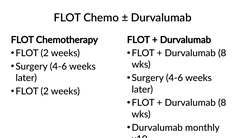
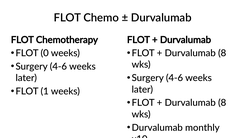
2: 2 -> 0 (45, 53)
2: 2 -> 1 (45, 91)
